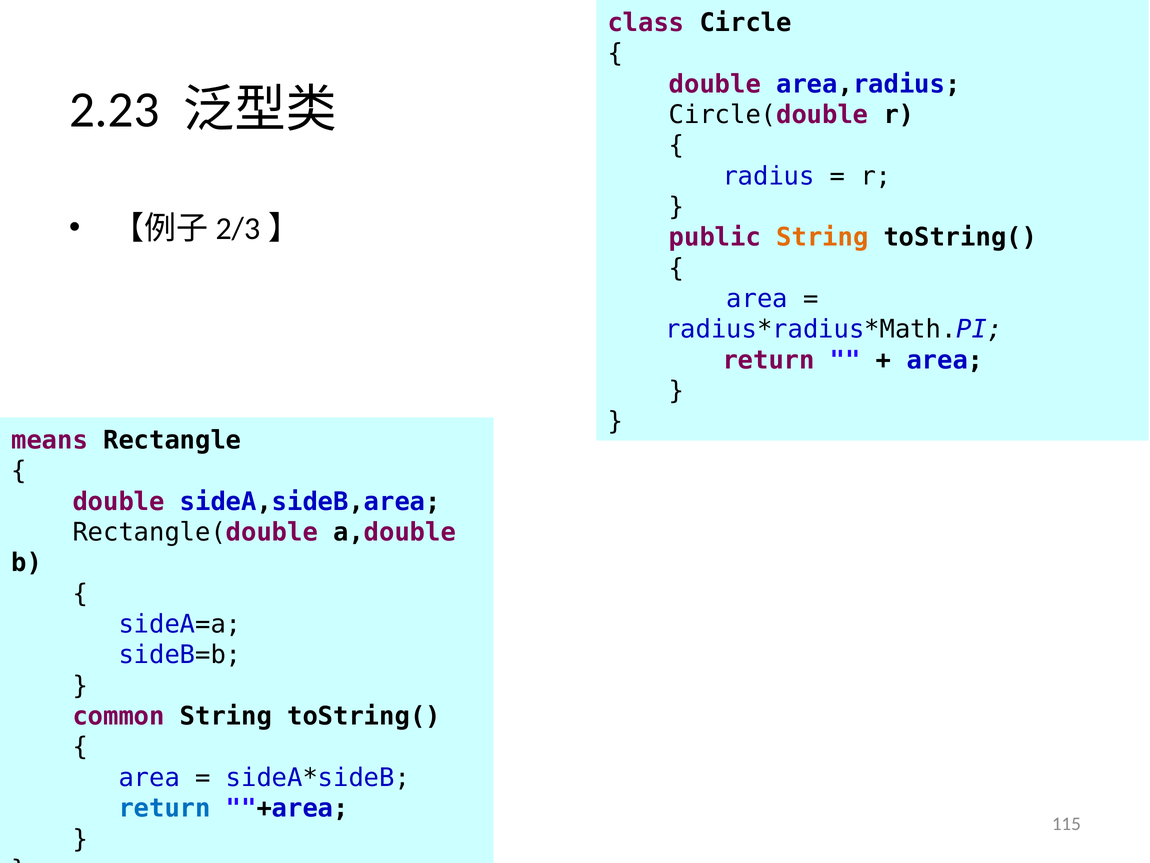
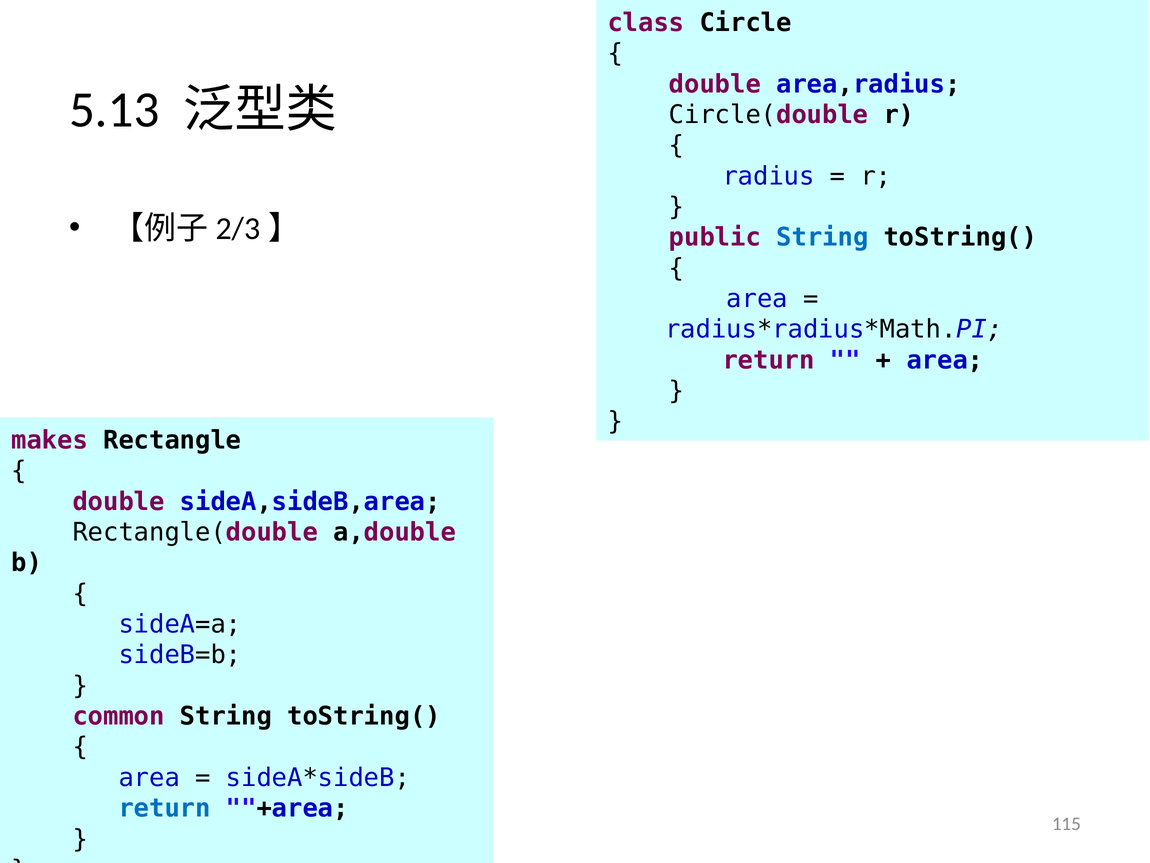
2.23: 2.23 -> 5.13 (114, 110)
String colour: orange -> blue (822, 237)
means: means -> makes (50, 440)
